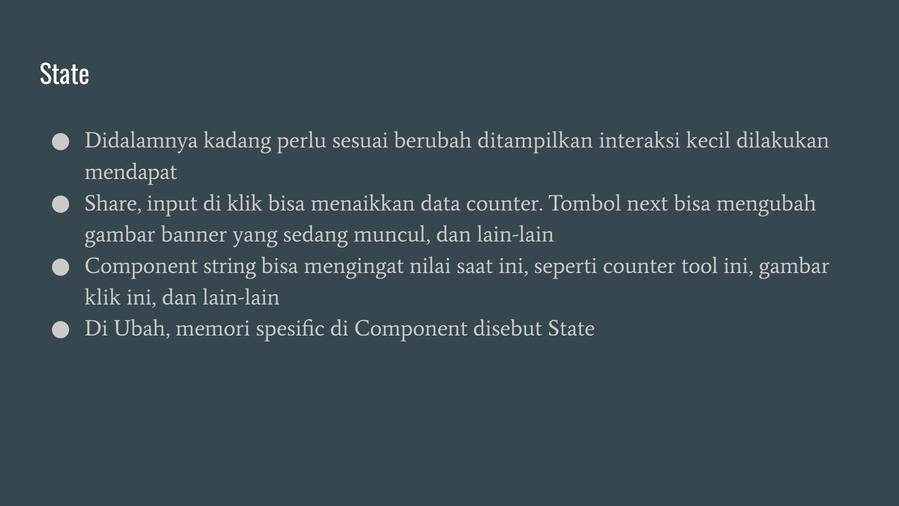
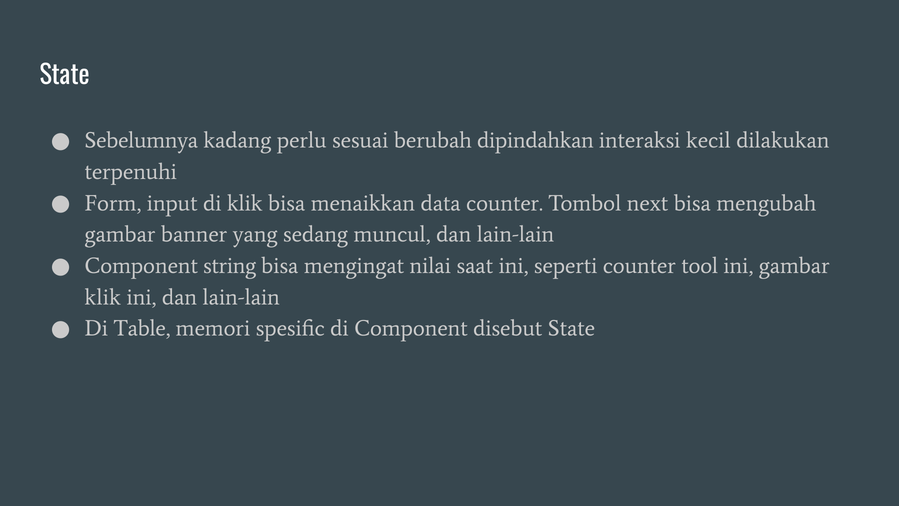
Didalamnya: Didalamnya -> Sebelumnya (141, 140)
ditampilkan: ditampilkan -> dipindahkan (535, 140)
mendapat: mendapat -> terpenuhi (131, 172)
Share: Share -> Form (113, 203)
Ubah: Ubah -> Table (142, 328)
